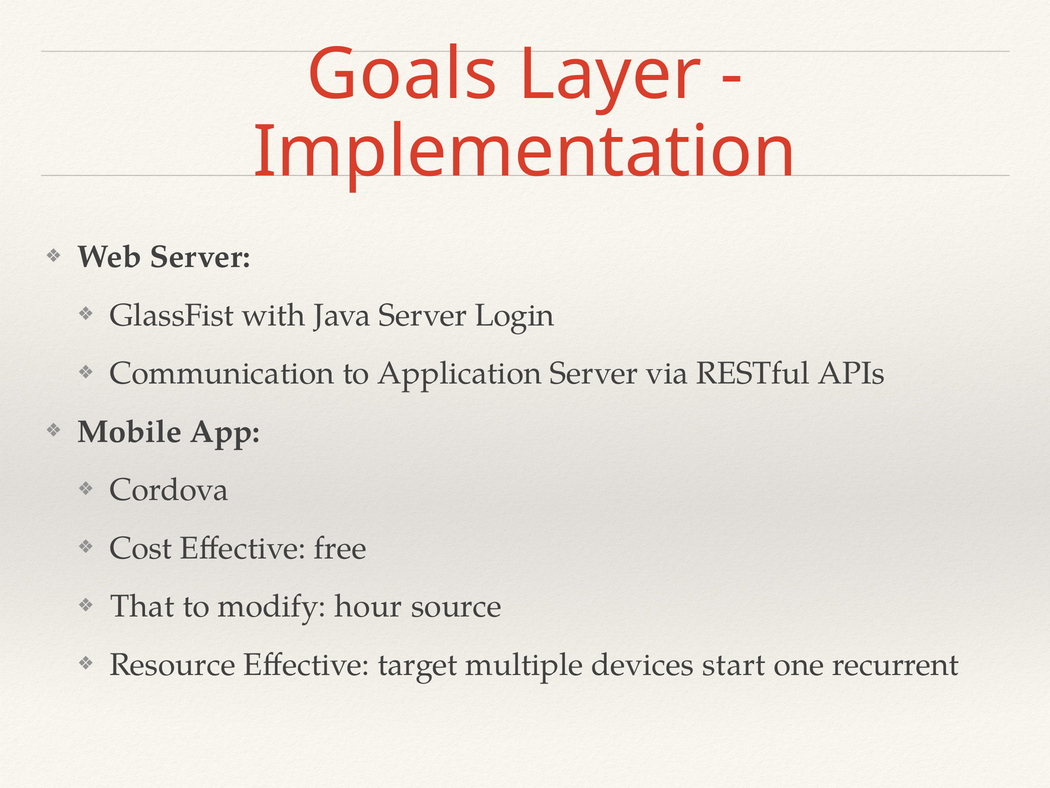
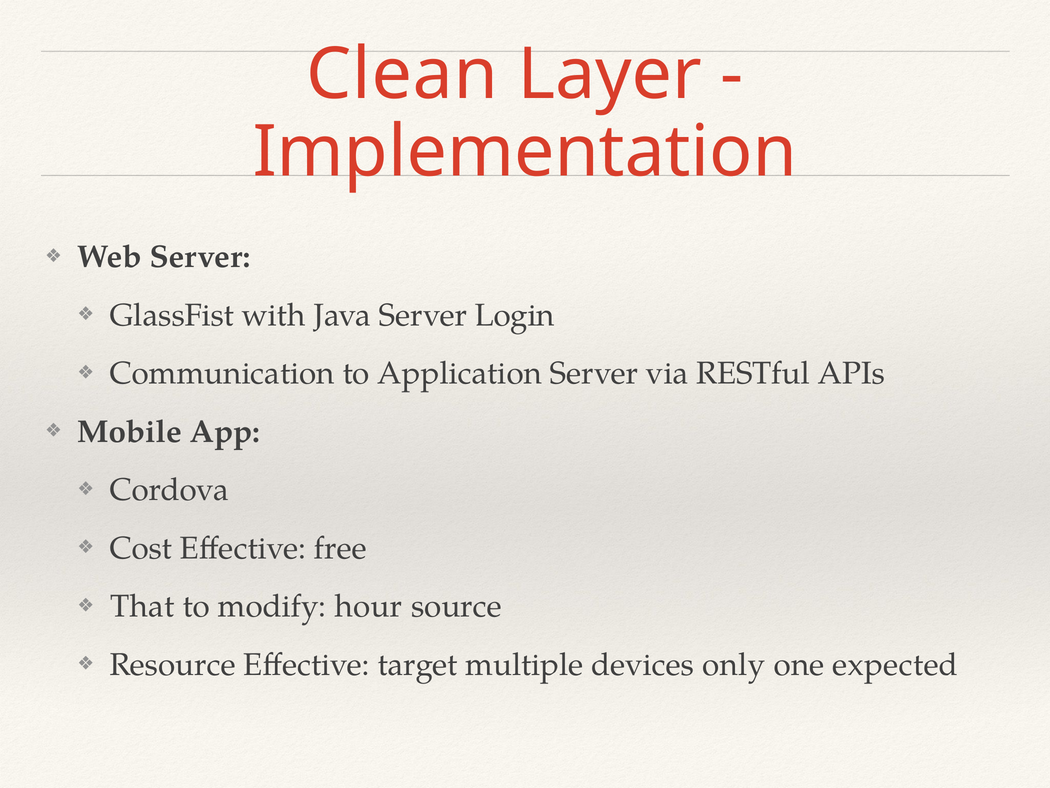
Goals: Goals -> Clean (402, 75)
start: start -> only (734, 664)
recurrent: recurrent -> expected (895, 664)
